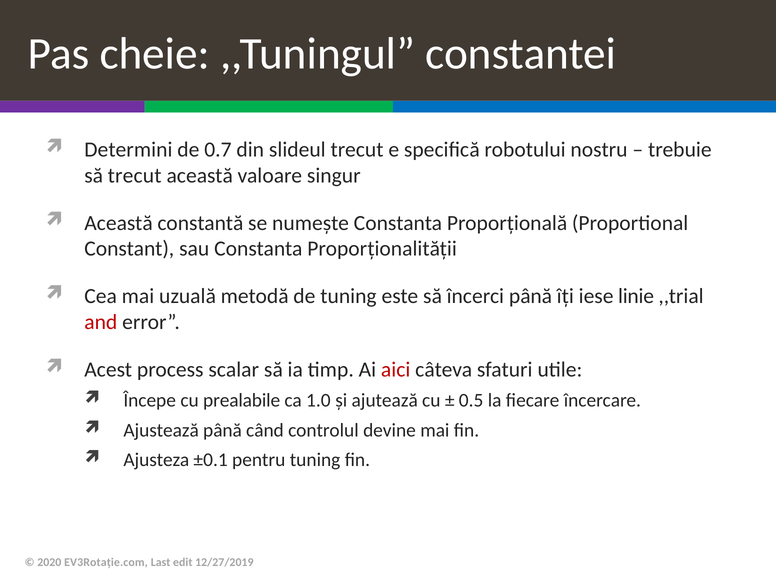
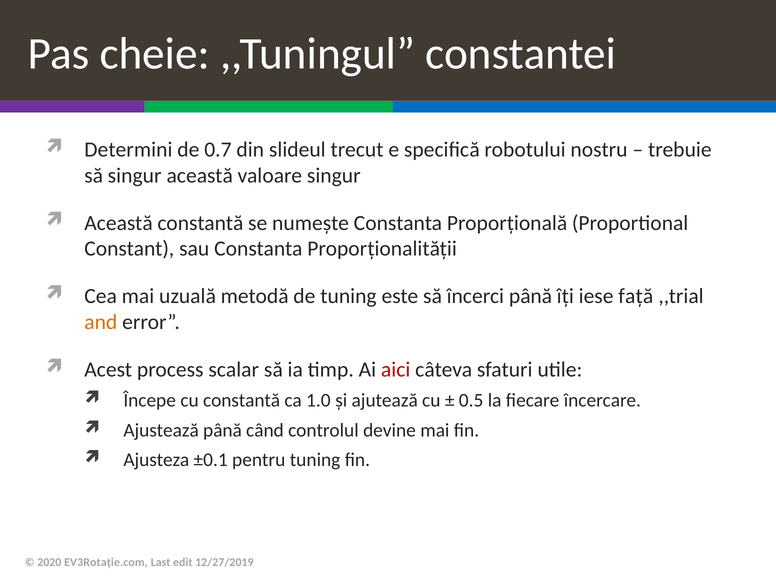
să trecut: trecut -> singur (135, 175)
linie: linie -> față (636, 296)
and colour: red -> orange (101, 322)
cu prealabile: prealabile -> constantă (242, 400)
